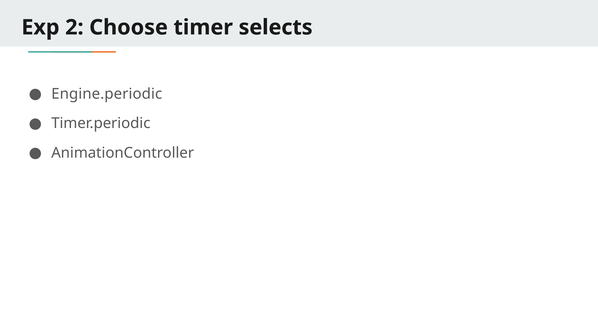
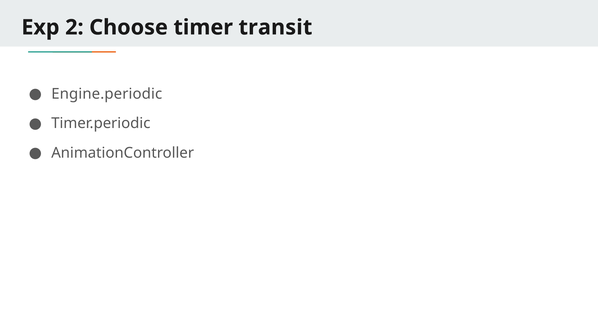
selects: selects -> transit (275, 27)
